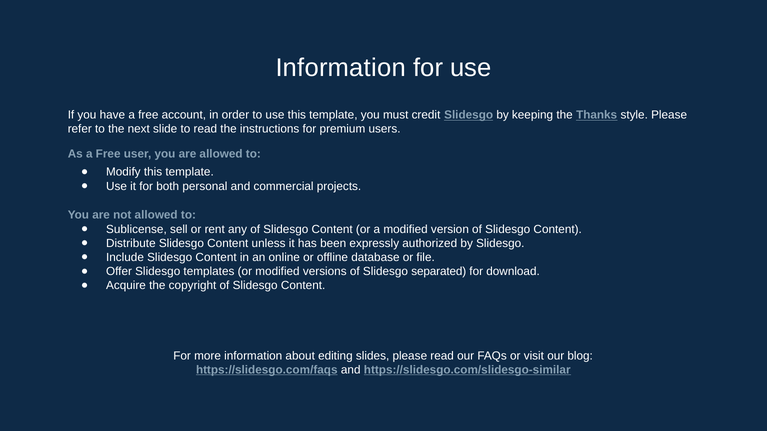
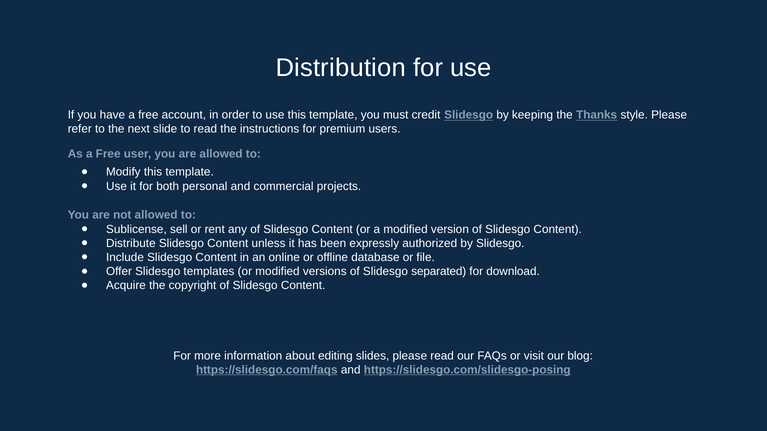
Information: Information -> Distribution (341, 68)
https://slidesgo.com/slidesgo-similar: https://slidesgo.com/slidesgo-similar -> https://slidesgo.com/slidesgo-posing (467, 370)
